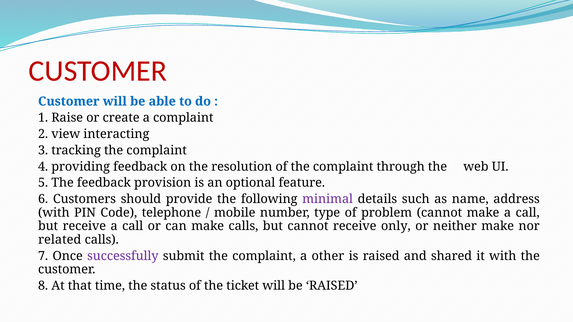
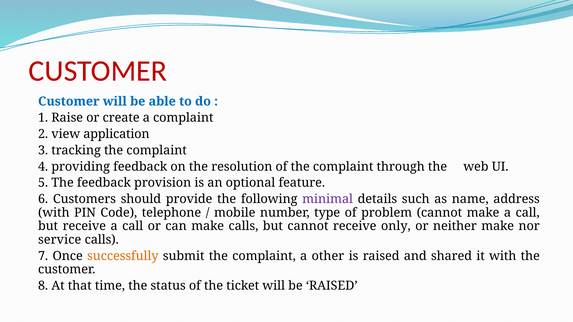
interacting: interacting -> application (116, 134)
related: related -> service (60, 240)
successfully colour: purple -> orange (123, 256)
